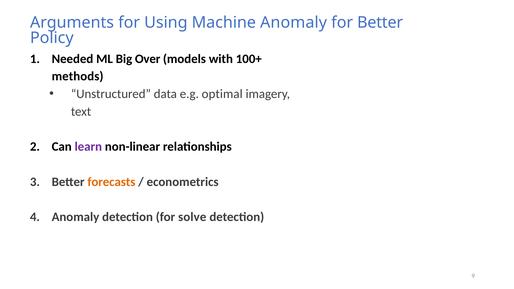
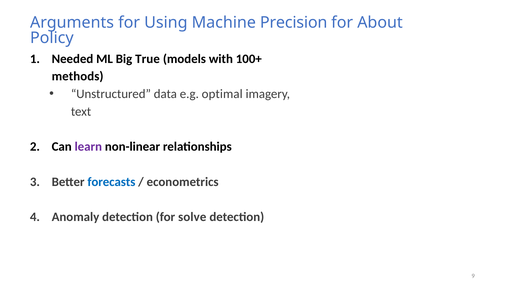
Machine Anomaly: Anomaly -> Precision (294, 22)
for Better: Better -> About (380, 22)
Over: Over -> True (148, 59)
forecasts colour: orange -> blue (111, 182)
